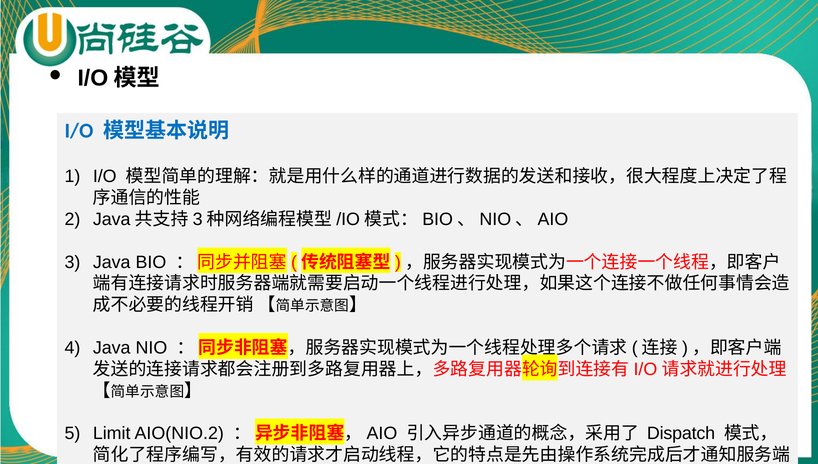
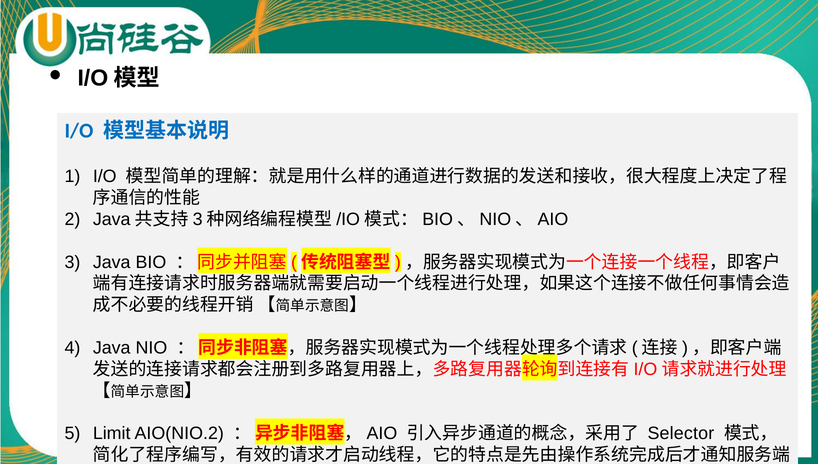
Dispatch: Dispatch -> Selector (681, 434)
